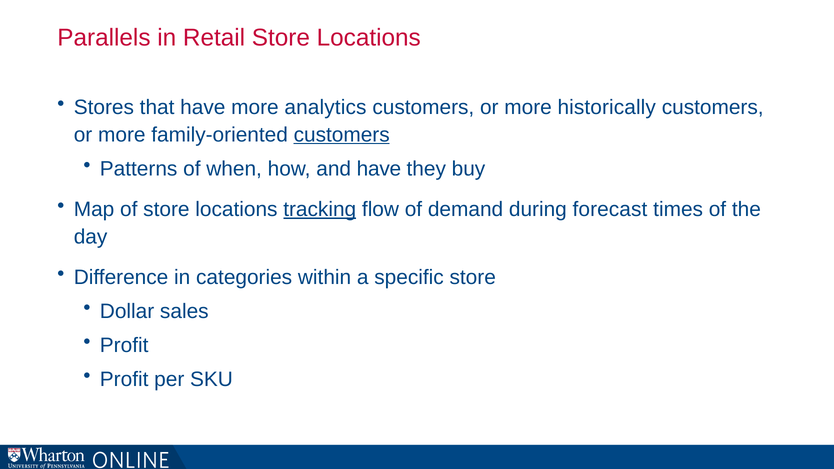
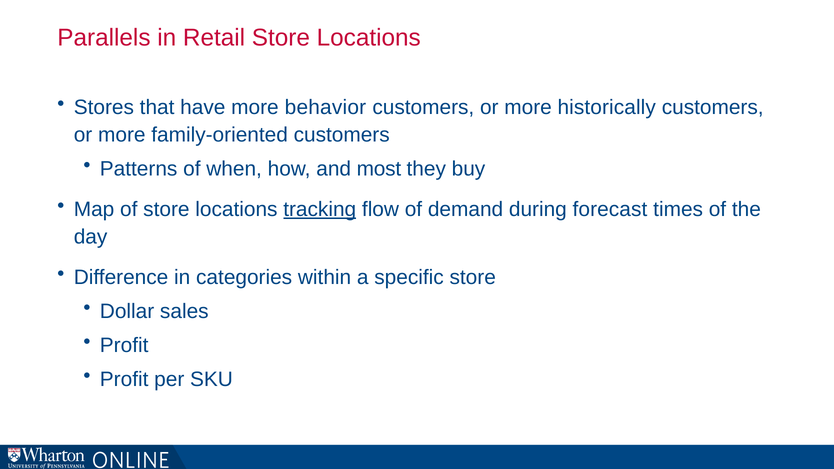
analytics: analytics -> behavior (325, 107)
customers underline: present -> none (342, 135)
and have: have -> most (379, 169)
